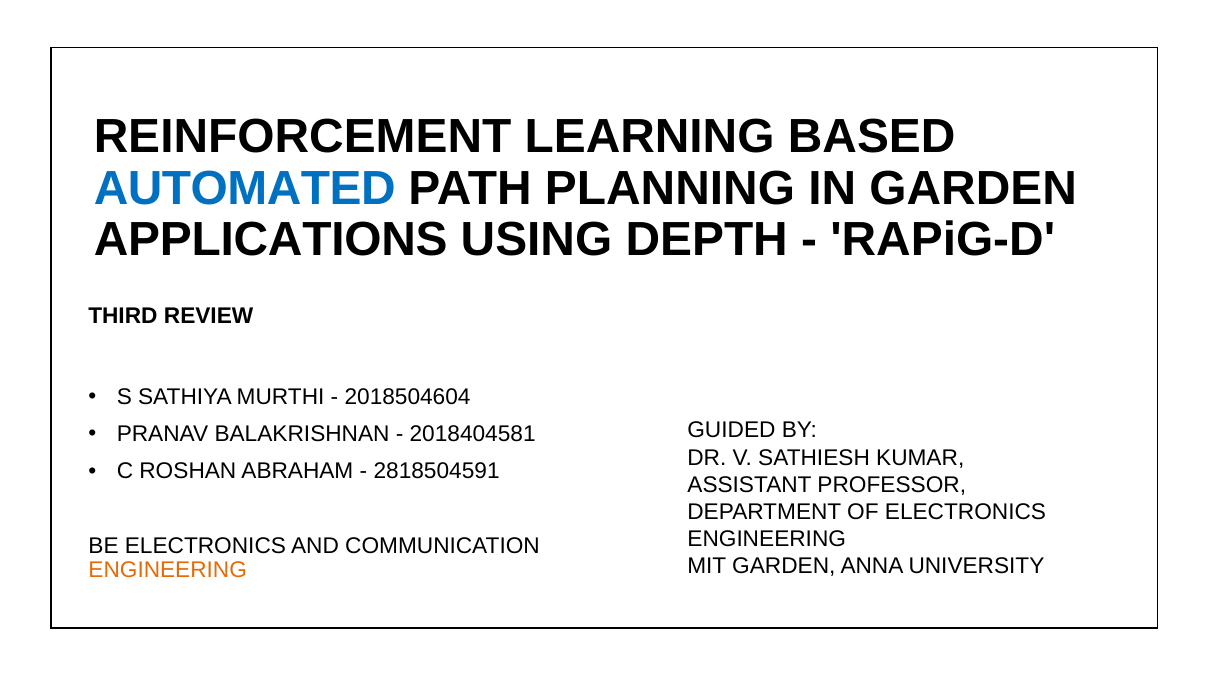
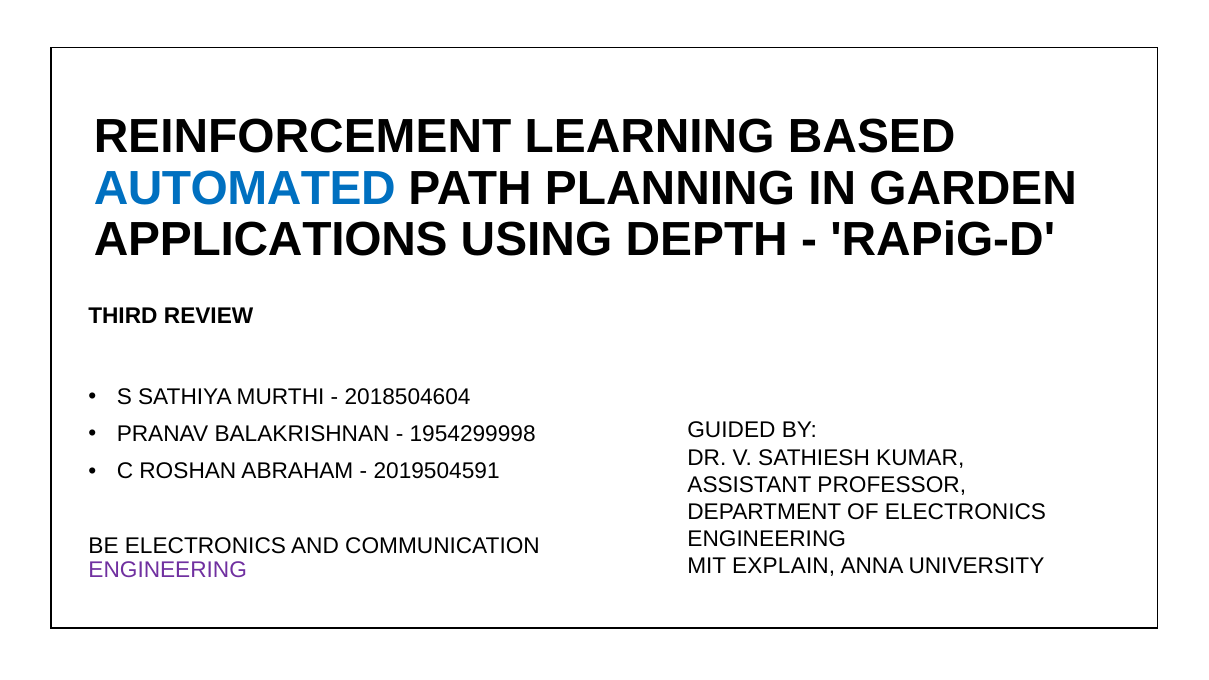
2018404581: 2018404581 -> 1954299998 (473, 434)
2818504591: 2818504591 -> 2019504591 (437, 471)
MIT GARDEN: GARDEN -> EXPLAIN (784, 566)
ENGINEERING colour: orange -> purple (168, 570)
